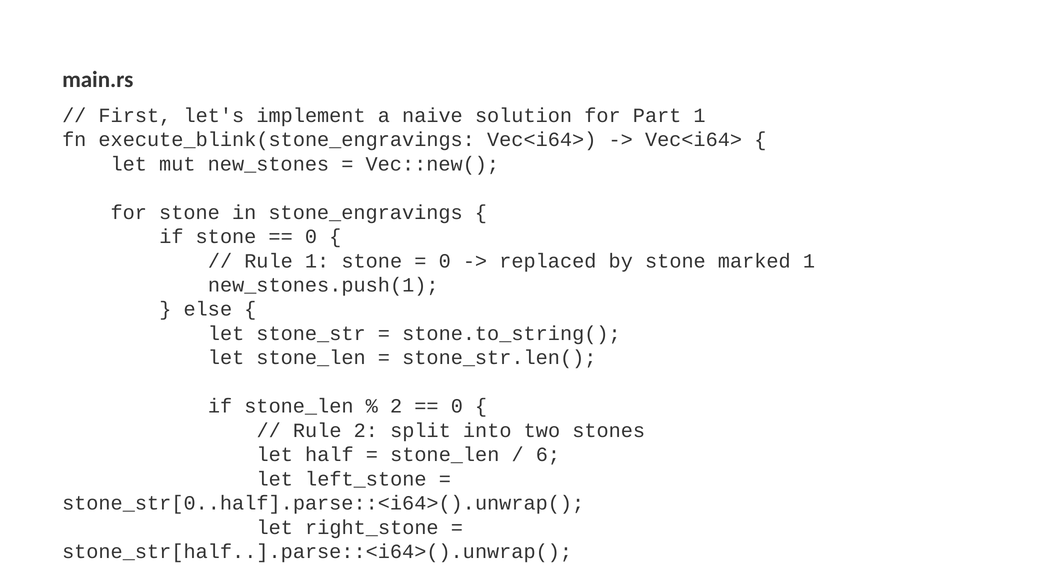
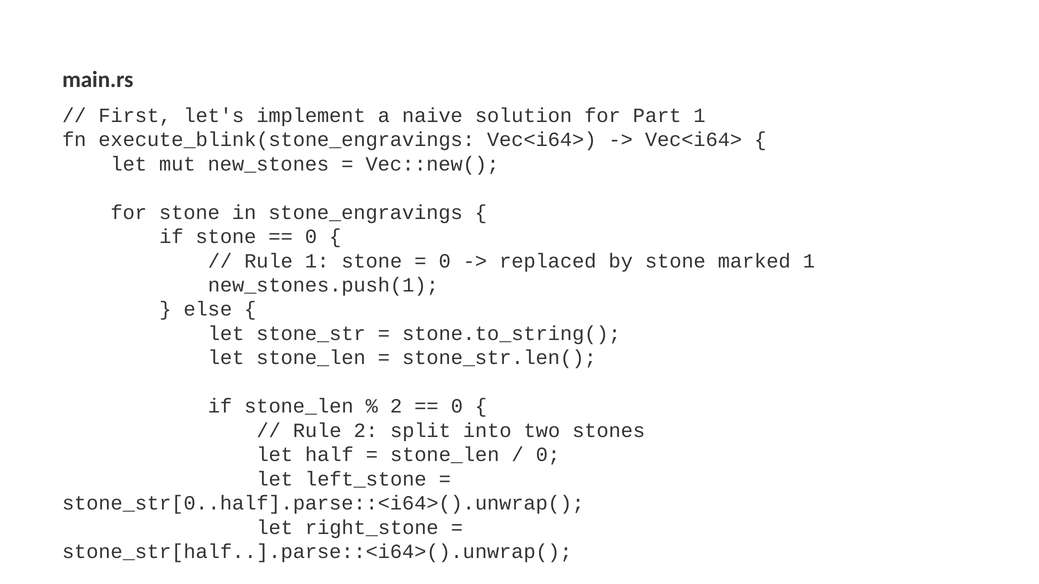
6: 6 -> 0 (548, 455)
